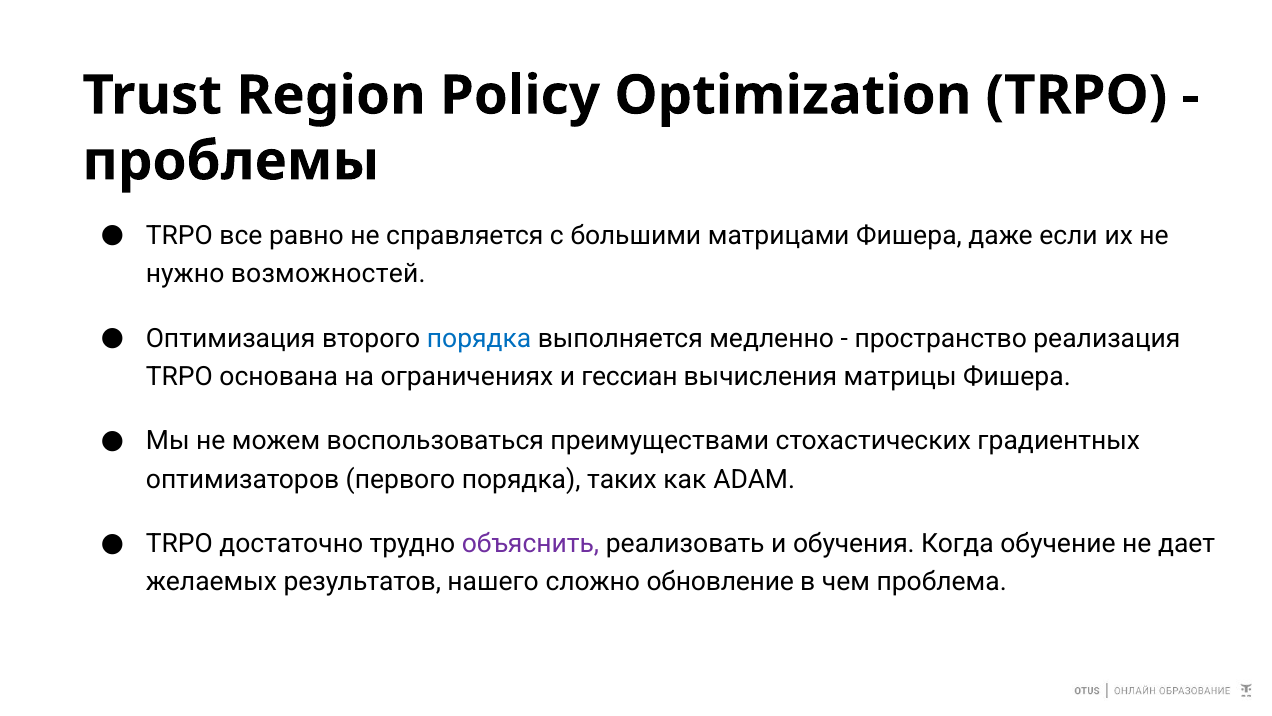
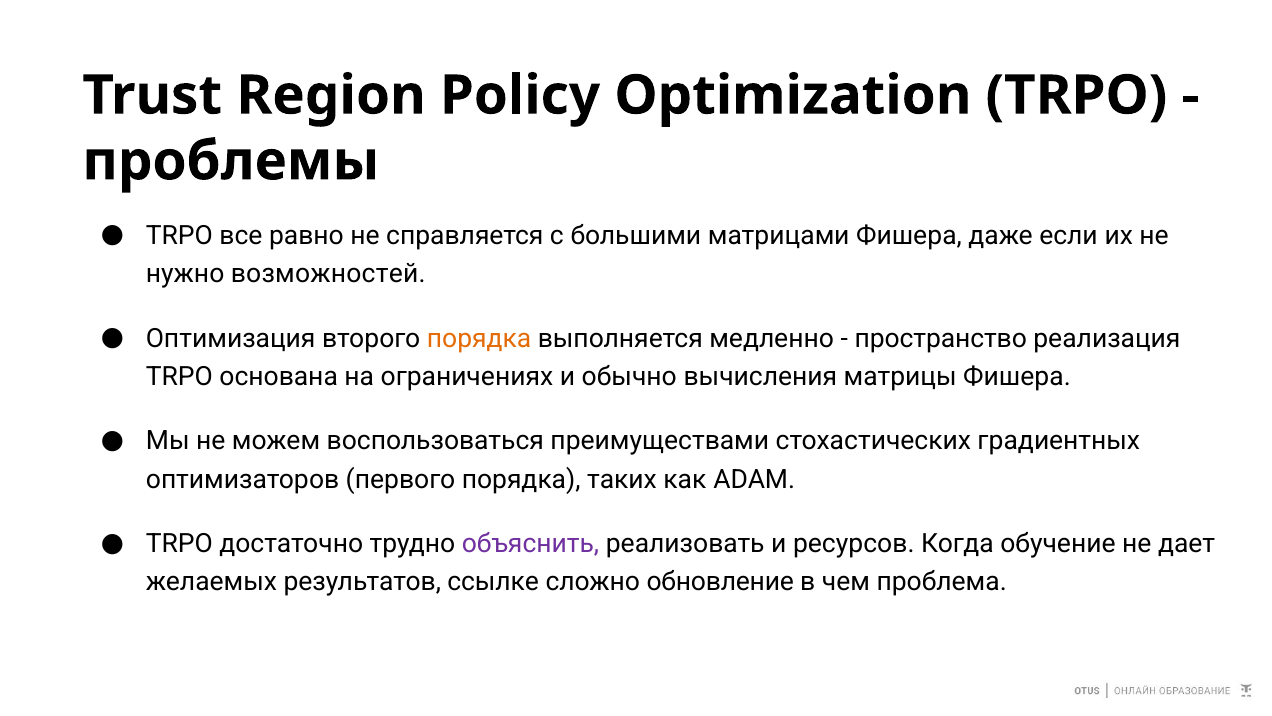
порядка colour: blue -> orange (479, 338)
гессиан: гессиан -> обычно (629, 376)
обучения: обучения -> ресурсов (854, 544)
нашего: нашего -> ссылке (493, 582)
